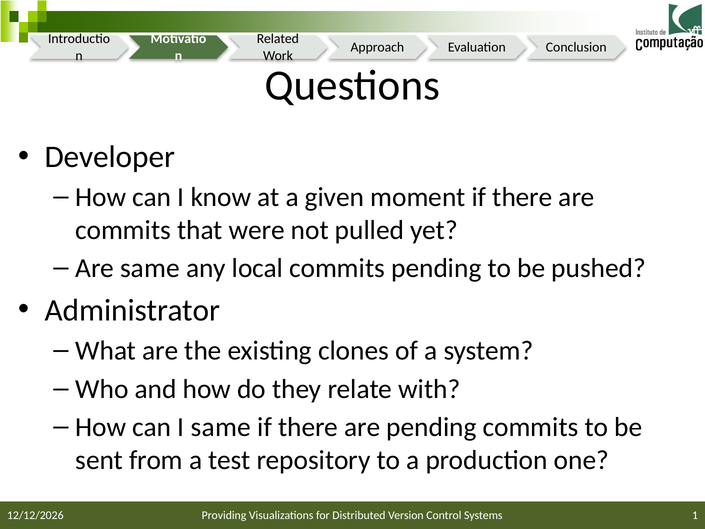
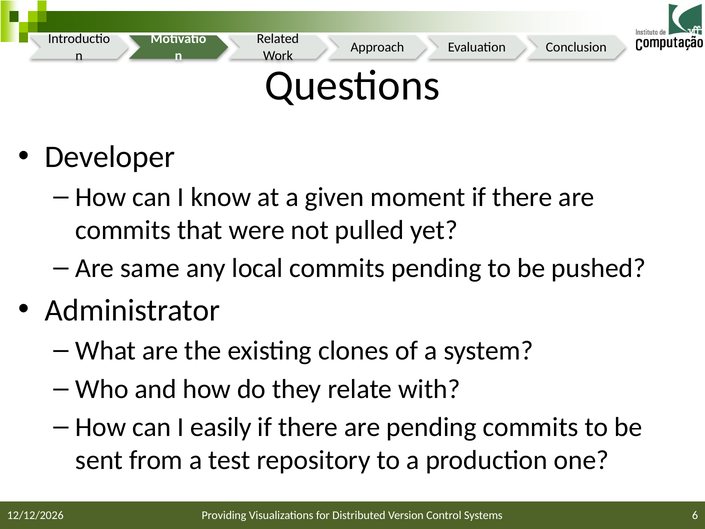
I same: same -> easily (221, 427)
1: 1 -> 6 (695, 515)
